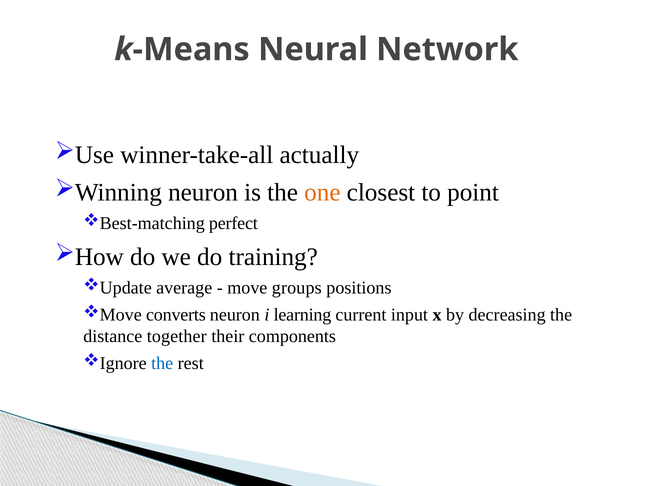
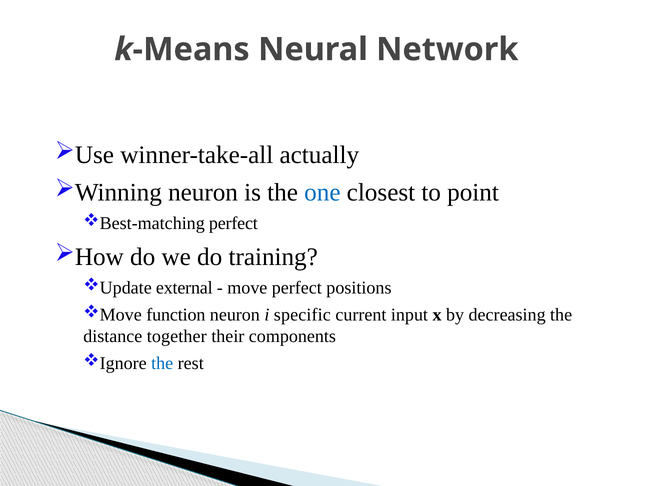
one colour: orange -> blue (322, 193)
average: average -> external (184, 288)
move groups: groups -> perfect (297, 288)
converts: converts -> function (176, 315)
learning: learning -> specific (302, 315)
